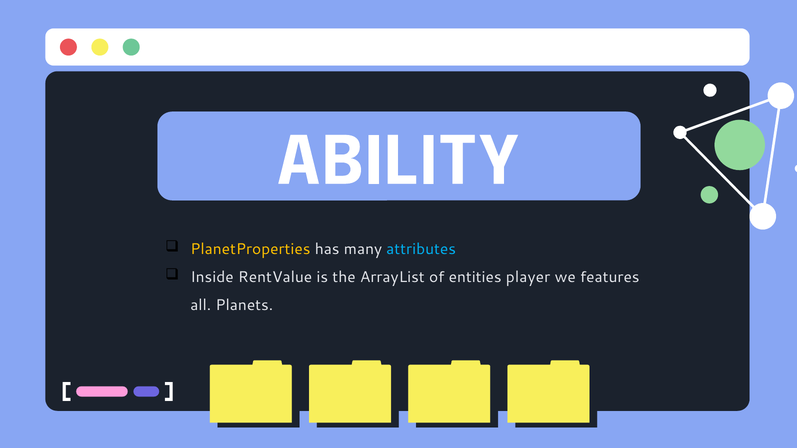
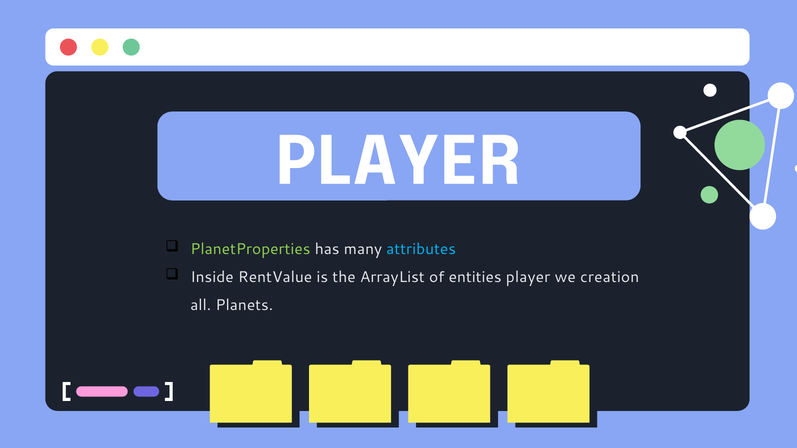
ABILITY: ABILITY -> PLAYER (398, 162)
PlanetProperties colour: yellow -> light green (250, 249)
features: features -> creation (610, 277)
